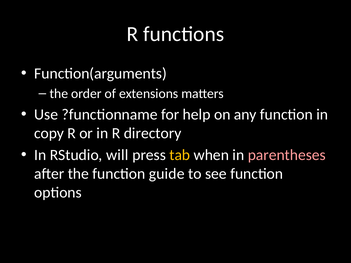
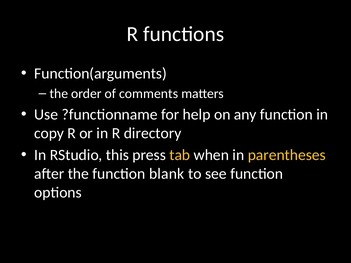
extensions: extensions -> comments (149, 94)
will: will -> this (117, 155)
parentheses colour: pink -> yellow (287, 155)
guide: guide -> blank (167, 174)
